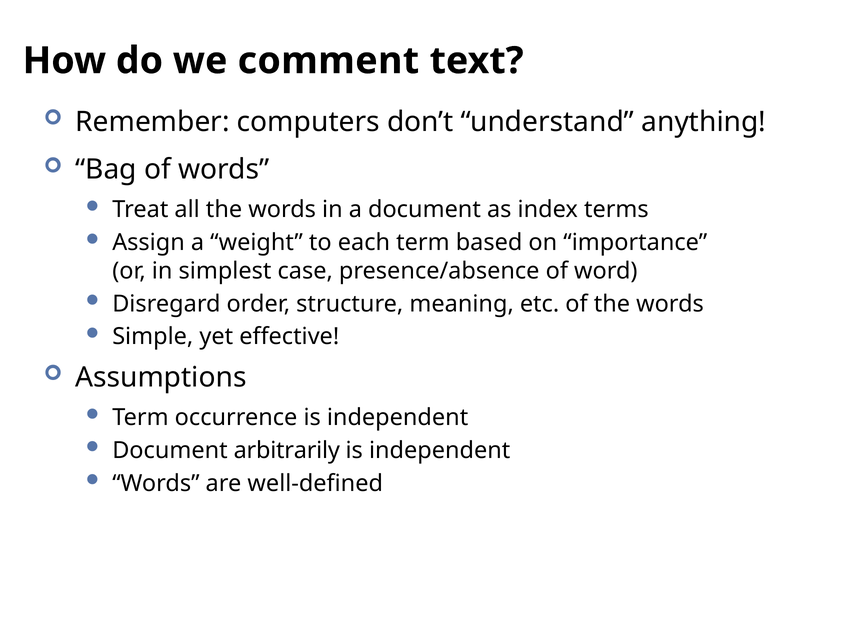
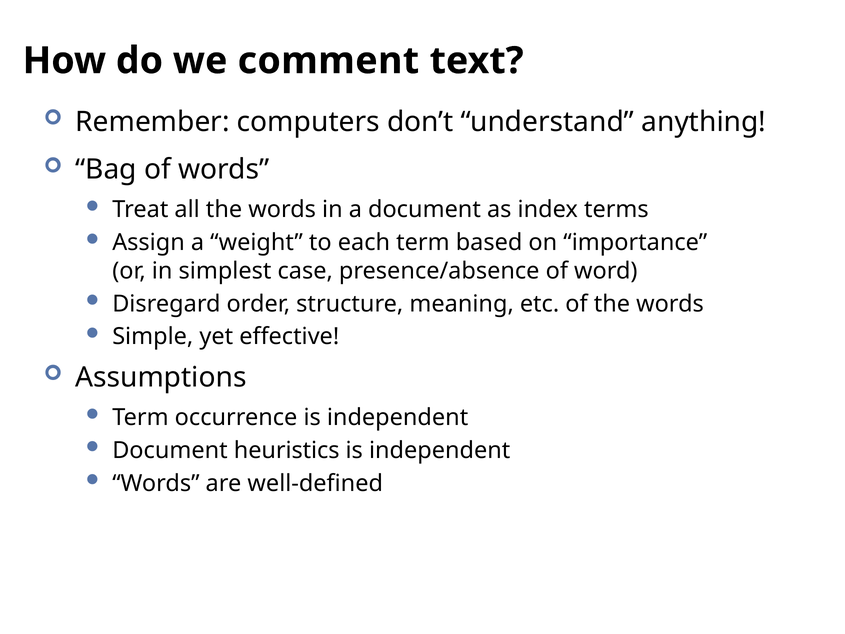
arbitrarily: arbitrarily -> heuristics (287, 450)
